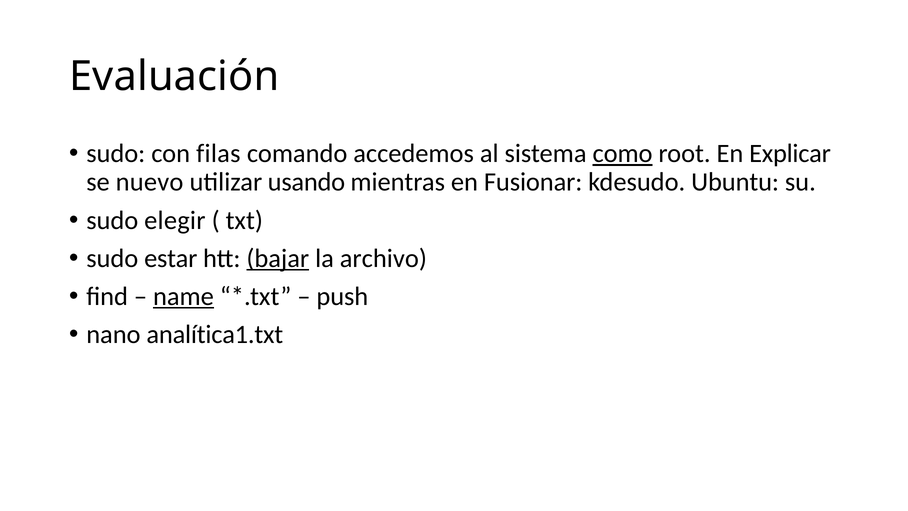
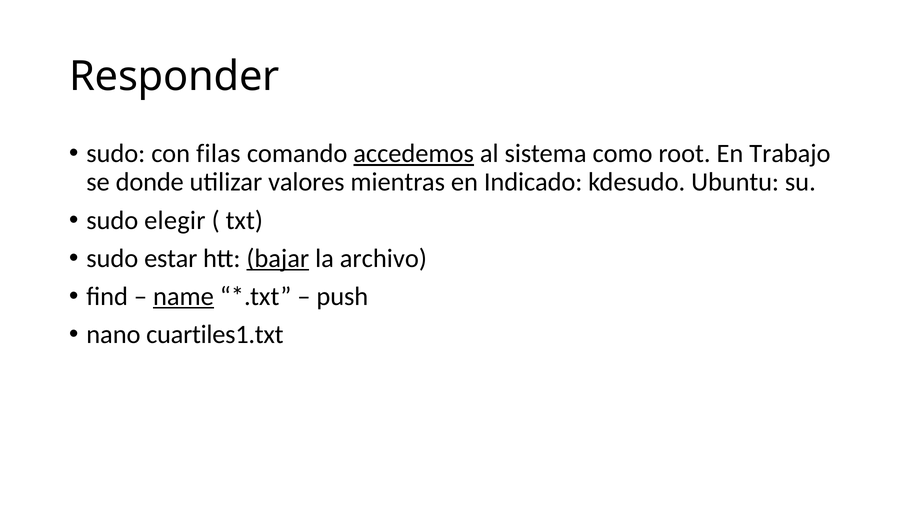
Evaluación: Evaluación -> Responder (174, 76)
accedemos underline: none -> present (414, 154)
como underline: present -> none (623, 154)
Explicar: Explicar -> Trabajo (790, 154)
nuevo: nuevo -> donde (150, 182)
usando: usando -> valores (306, 182)
Fusionar: Fusionar -> Indicado (533, 182)
analítica1.txt: analítica1.txt -> cuartiles1.txt (215, 334)
